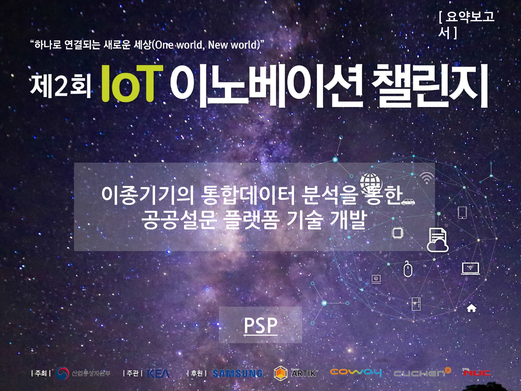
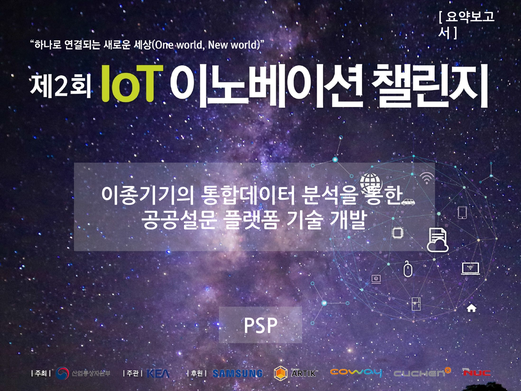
PSP underline: present -> none (261, 326)
